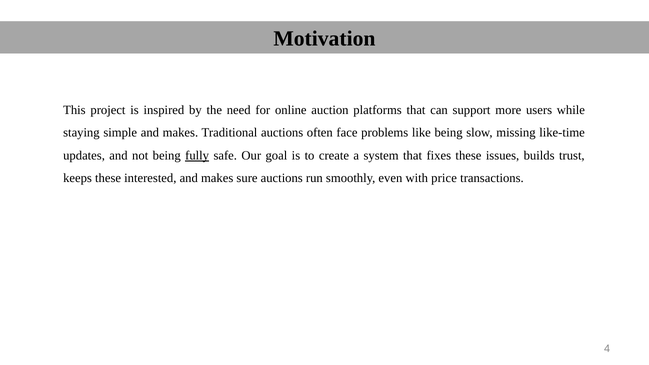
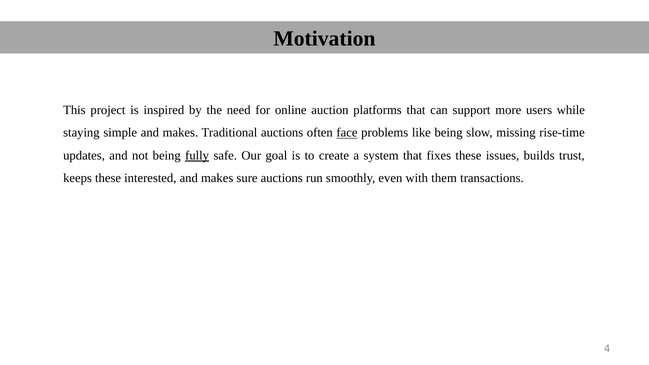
face underline: none -> present (347, 133)
like-time: like-time -> rise-time (562, 133)
price: price -> them (444, 178)
